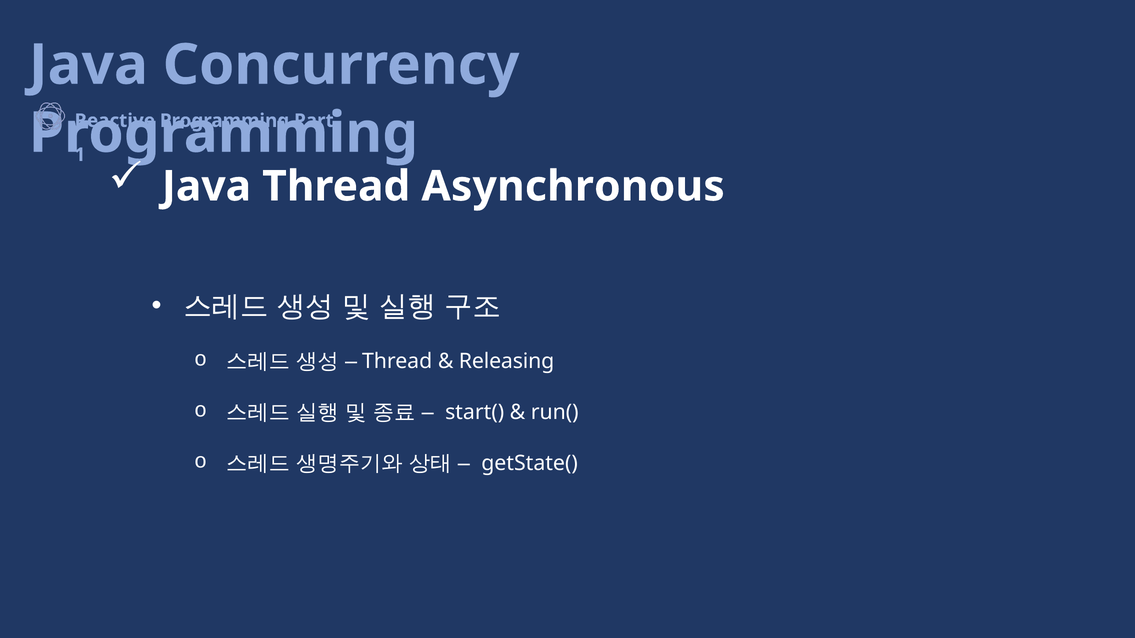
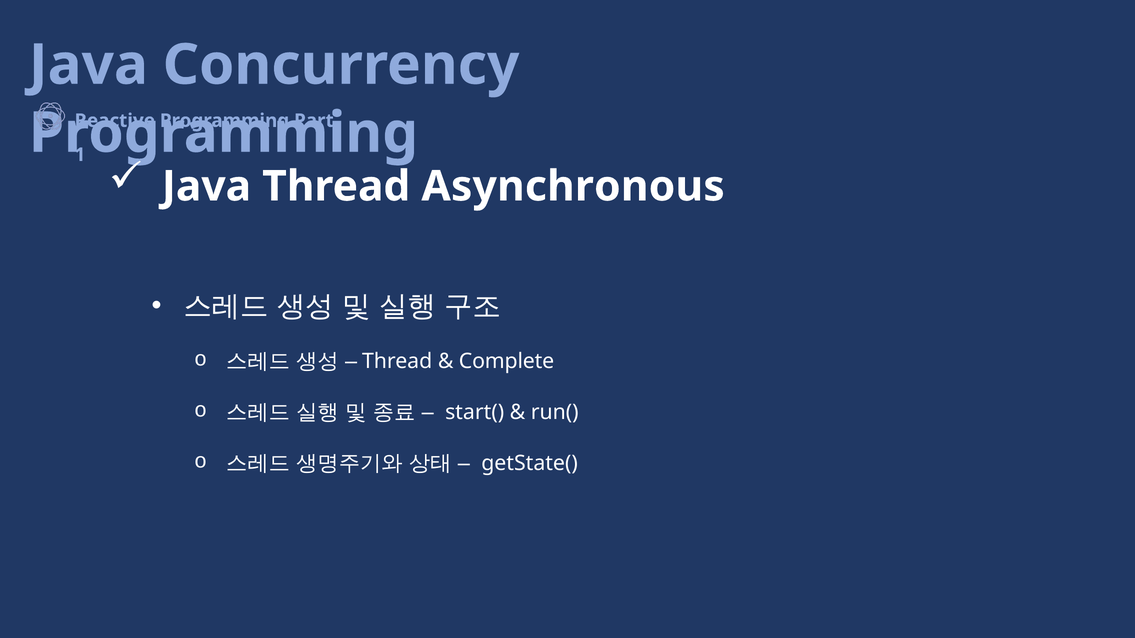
Releasing: Releasing -> Complete (507, 362)
